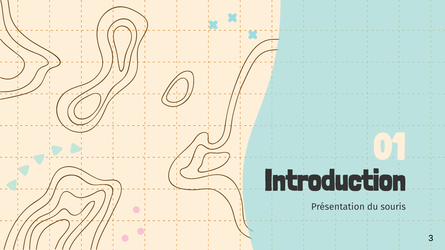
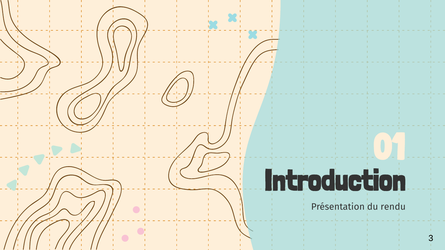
souris: souris -> rendu (393, 207)
